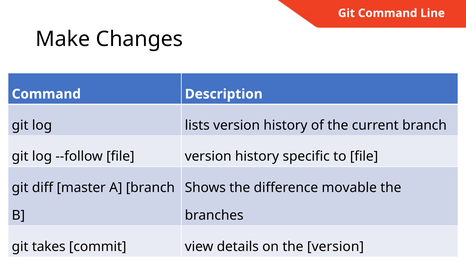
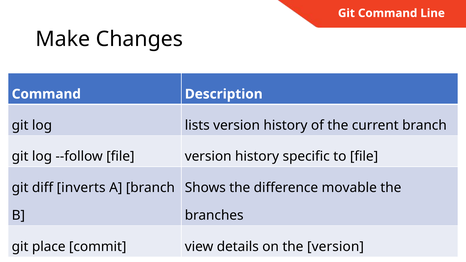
master: master -> inverts (81, 188)
takes: takes -> place (49, 247)
